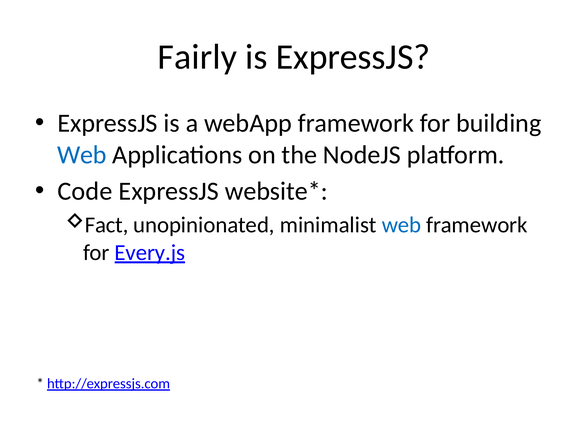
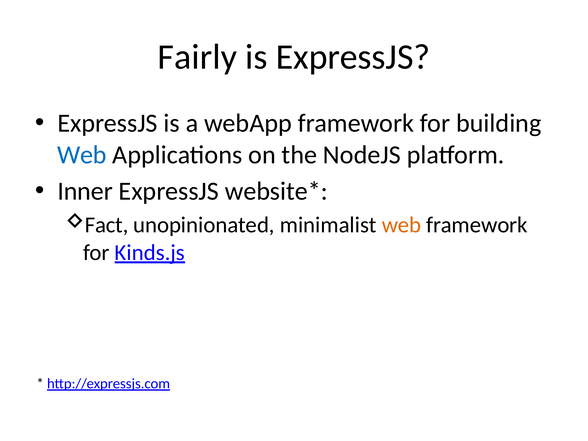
Code: Code -> Inner (85, 191)
web colour: blue -> orange (401, 225)
Every.js: Every.js -> Kinds.js (150, 253)
